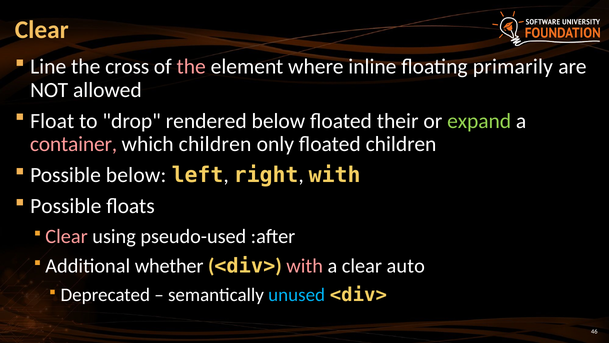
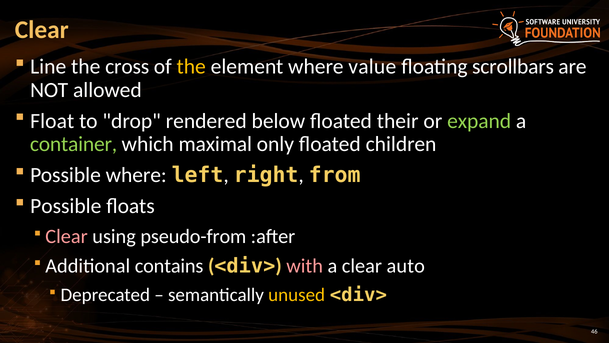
the colour: pink -> yellow (191, 67)
inline: inline -> value (372, 67)
primarily: primarily -> scrollbars (513, 67)
container colour: pink -> light green (74, 144)
which children: children -> maximal (215, 144)
Possible below: below -> where (136, 175)
right with: with -> from (335, 175)
pseudo-used: pseudo-used -> pseudo-from (193, 236)
whether: whether -> contains (169, 266)
unused colour: light blue -> yellow (297, 295)
